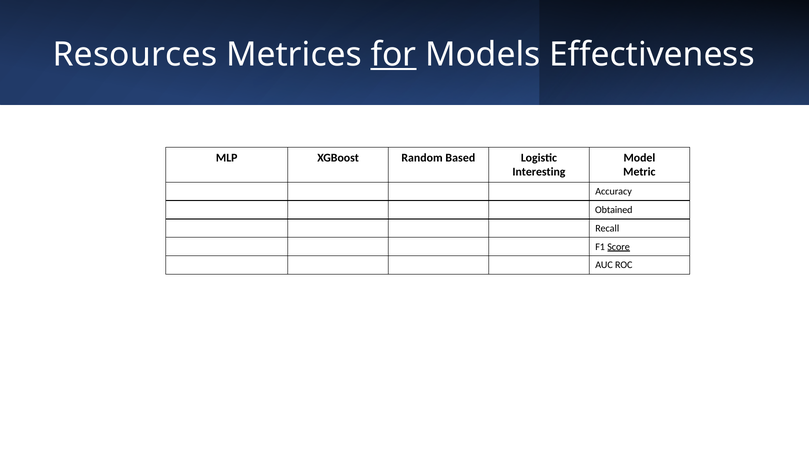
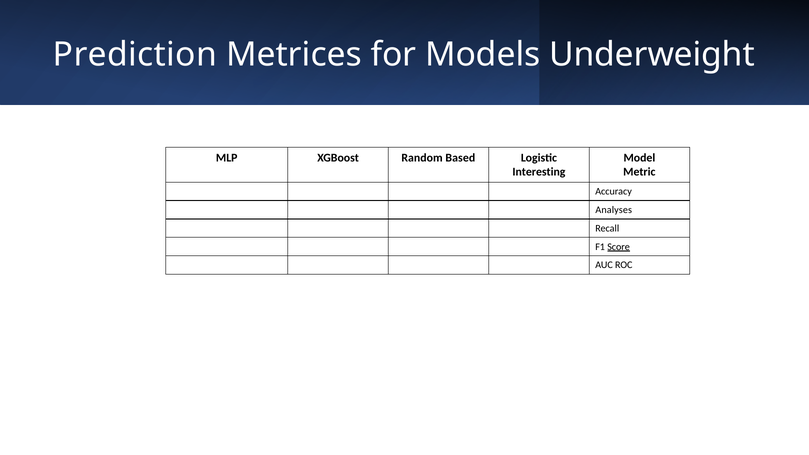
Resources: Resources -> Prediction (135, 54)
for underline: present -> none (393, 54)
Effectiveness: Effectiveness -> Underweight (652, 54)
Obtained: Obtained -> Analyses (614, 210)
